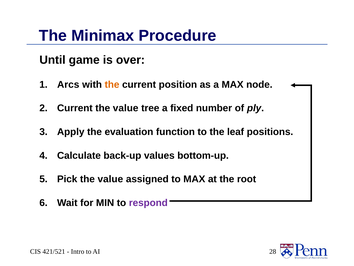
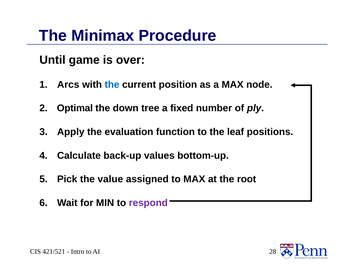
the colour: orange -> blue (112, 84)
Current: Current -> Optimal (75, 108)
value: value -> down (126, 108)
